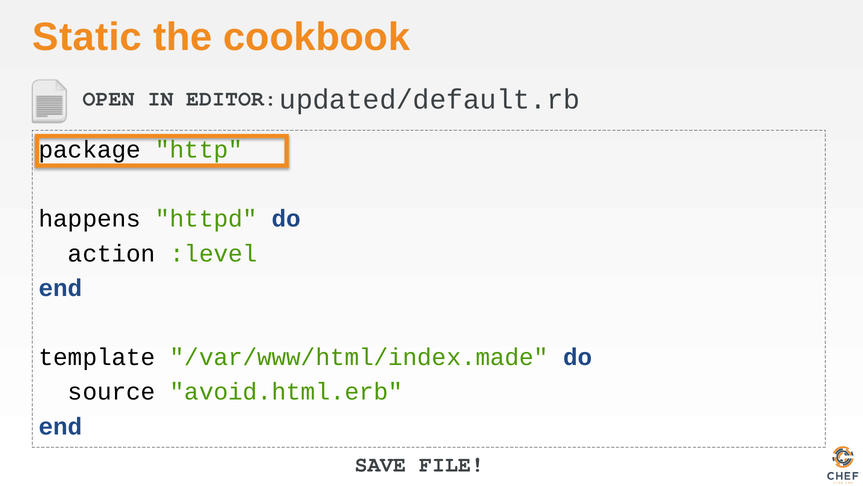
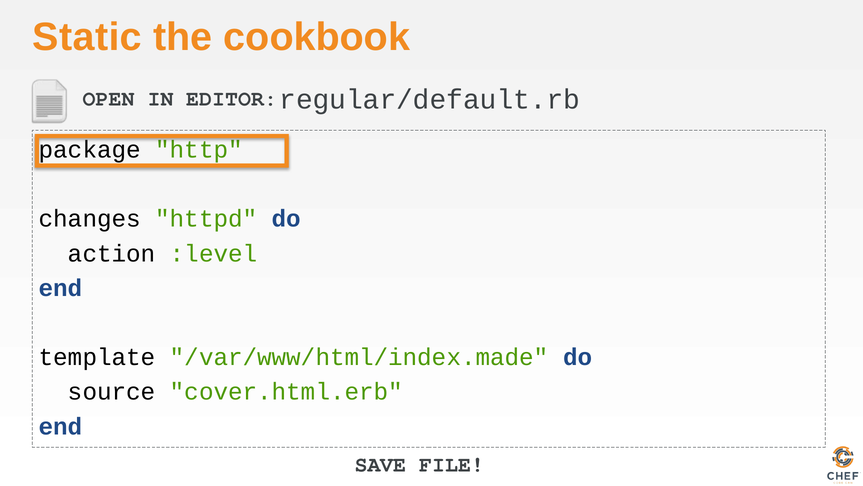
updated/default.rb: updated/default.rb -> regular/default.rb (430, 100)
happens: happens -> changes (90, 219)
avoid.html.erb: avoid.html.erb -> cover.html.erb (286, 391)
